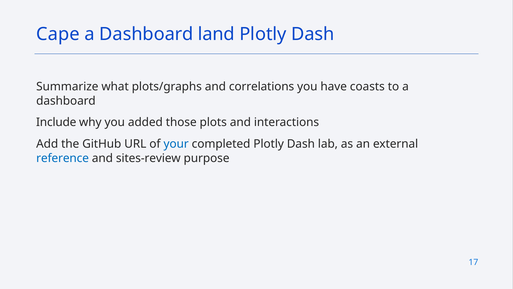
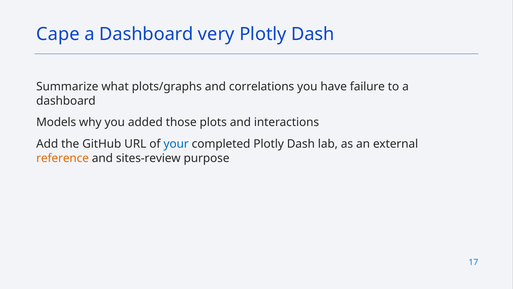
land: land -> very (216, 34)
coasts: coasts -> failure (367, 87)
Include: Include -> Models (56, 122)
reference colour: blue -> orange (63, 158)
